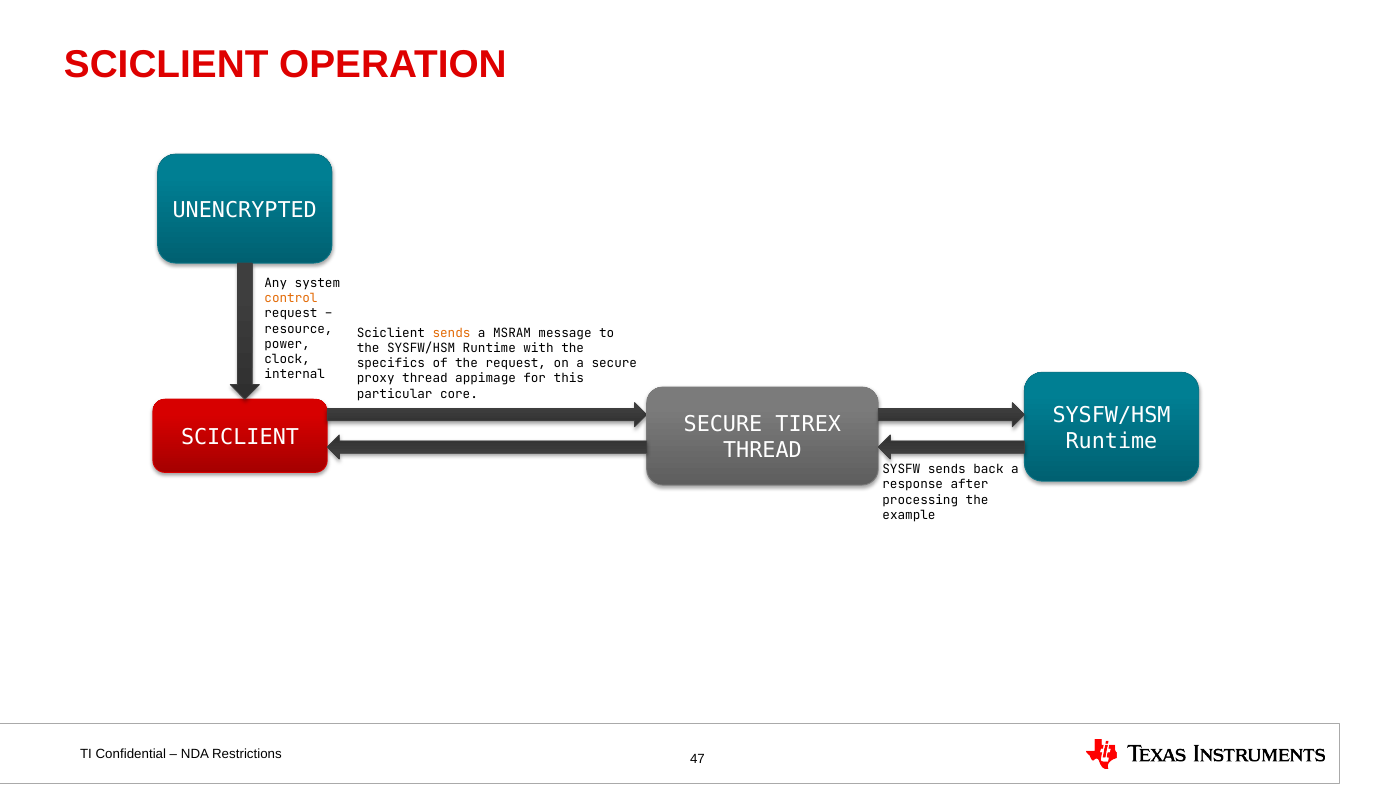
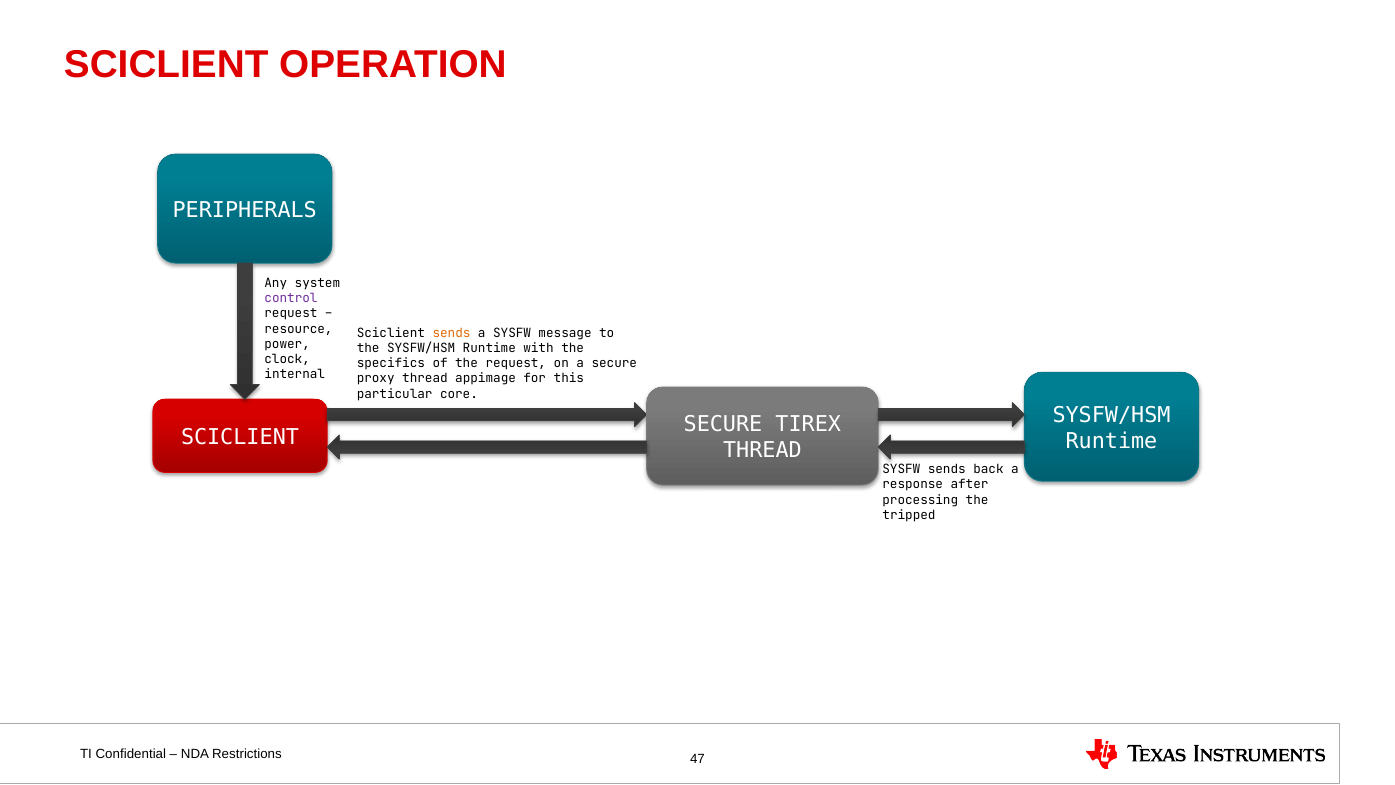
UNENCRYPTED: UNENCRYPTED -> PERIPHERALS (245, 210)
control colour: orange -> purple (291, 298)
a MSRAM: MSRAM -> SYSFW (512, 333)
example: example -> tripped (909, 515)
